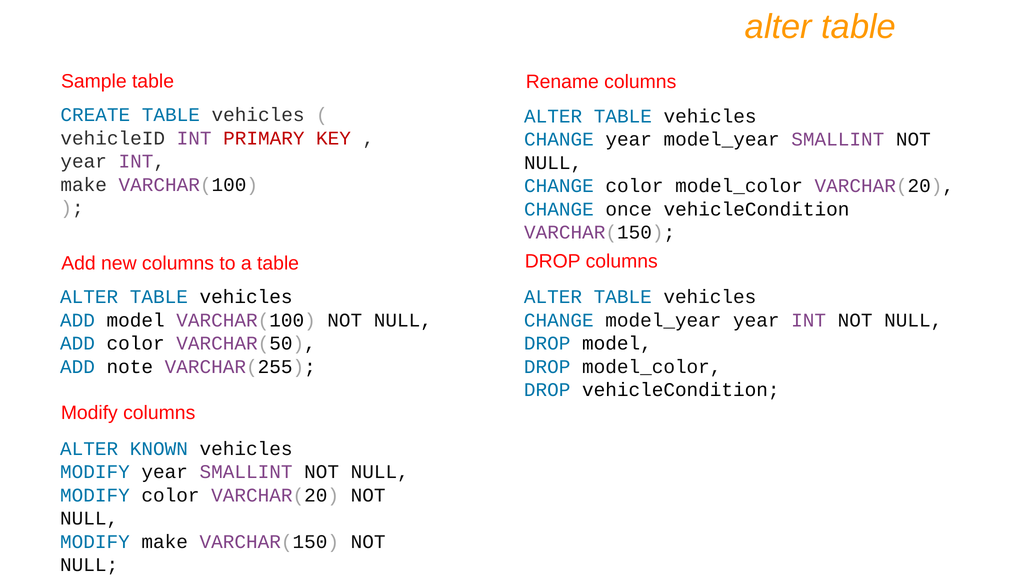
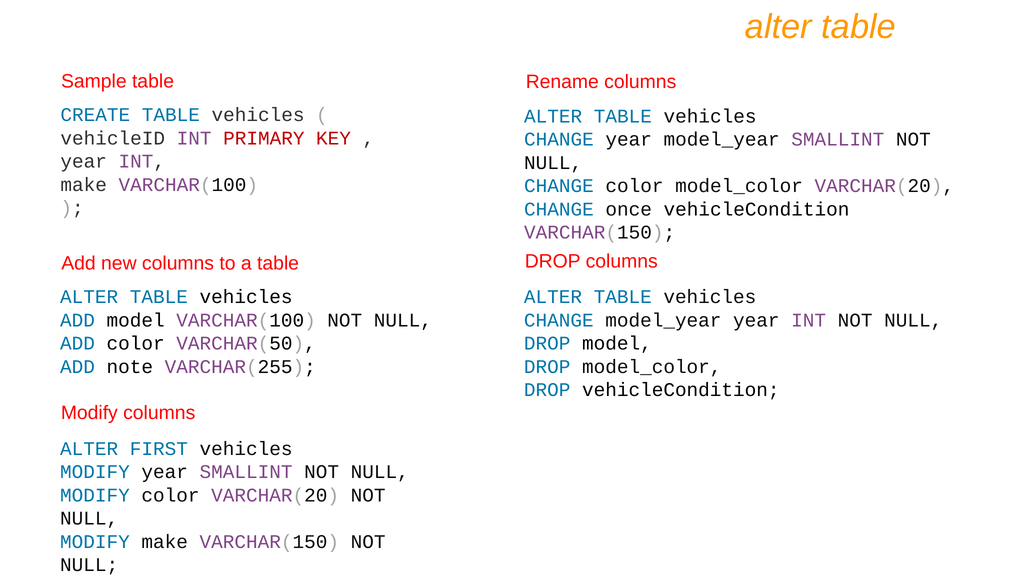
KNOWN: KNOWN -> FIRST (159, 449)
